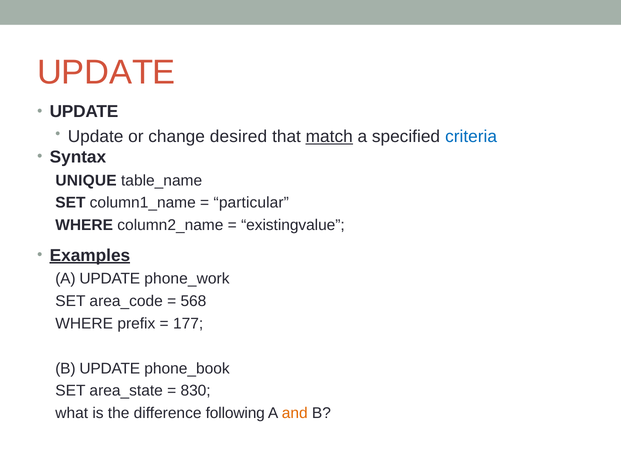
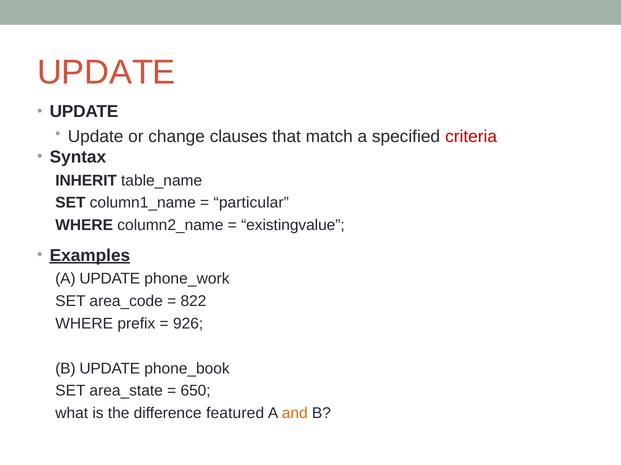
desired: desired -> clauses (239, 137)
match underline: present -> none (329, 137)
criteria colour: blue -> red (471, 137)
UNIQUE: UNIQUE -> INHERIT (86, 181)
568: 568 -> 822 (193, 302)
177: 177 -> 926 (188, 324)
830: 830 -> 650 (196, 391)
following: following -> featured (235, 414)
